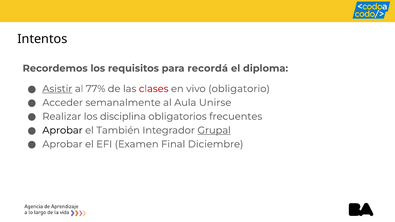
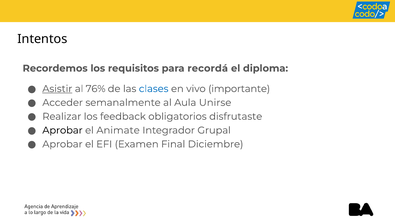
77%: 77% -> 76% (96, 89)
clases colour: red -> blue (154, 89)
obligatorio: obligatorio -> importante (239, 89)
disciplina: disciplina -> feedback (123, 117)
frecuentes: frecuentes -> disfrutaste (236, 117)
También: También -> Animate (118, 130)
Grupal underline: present -> none (214, 130)
